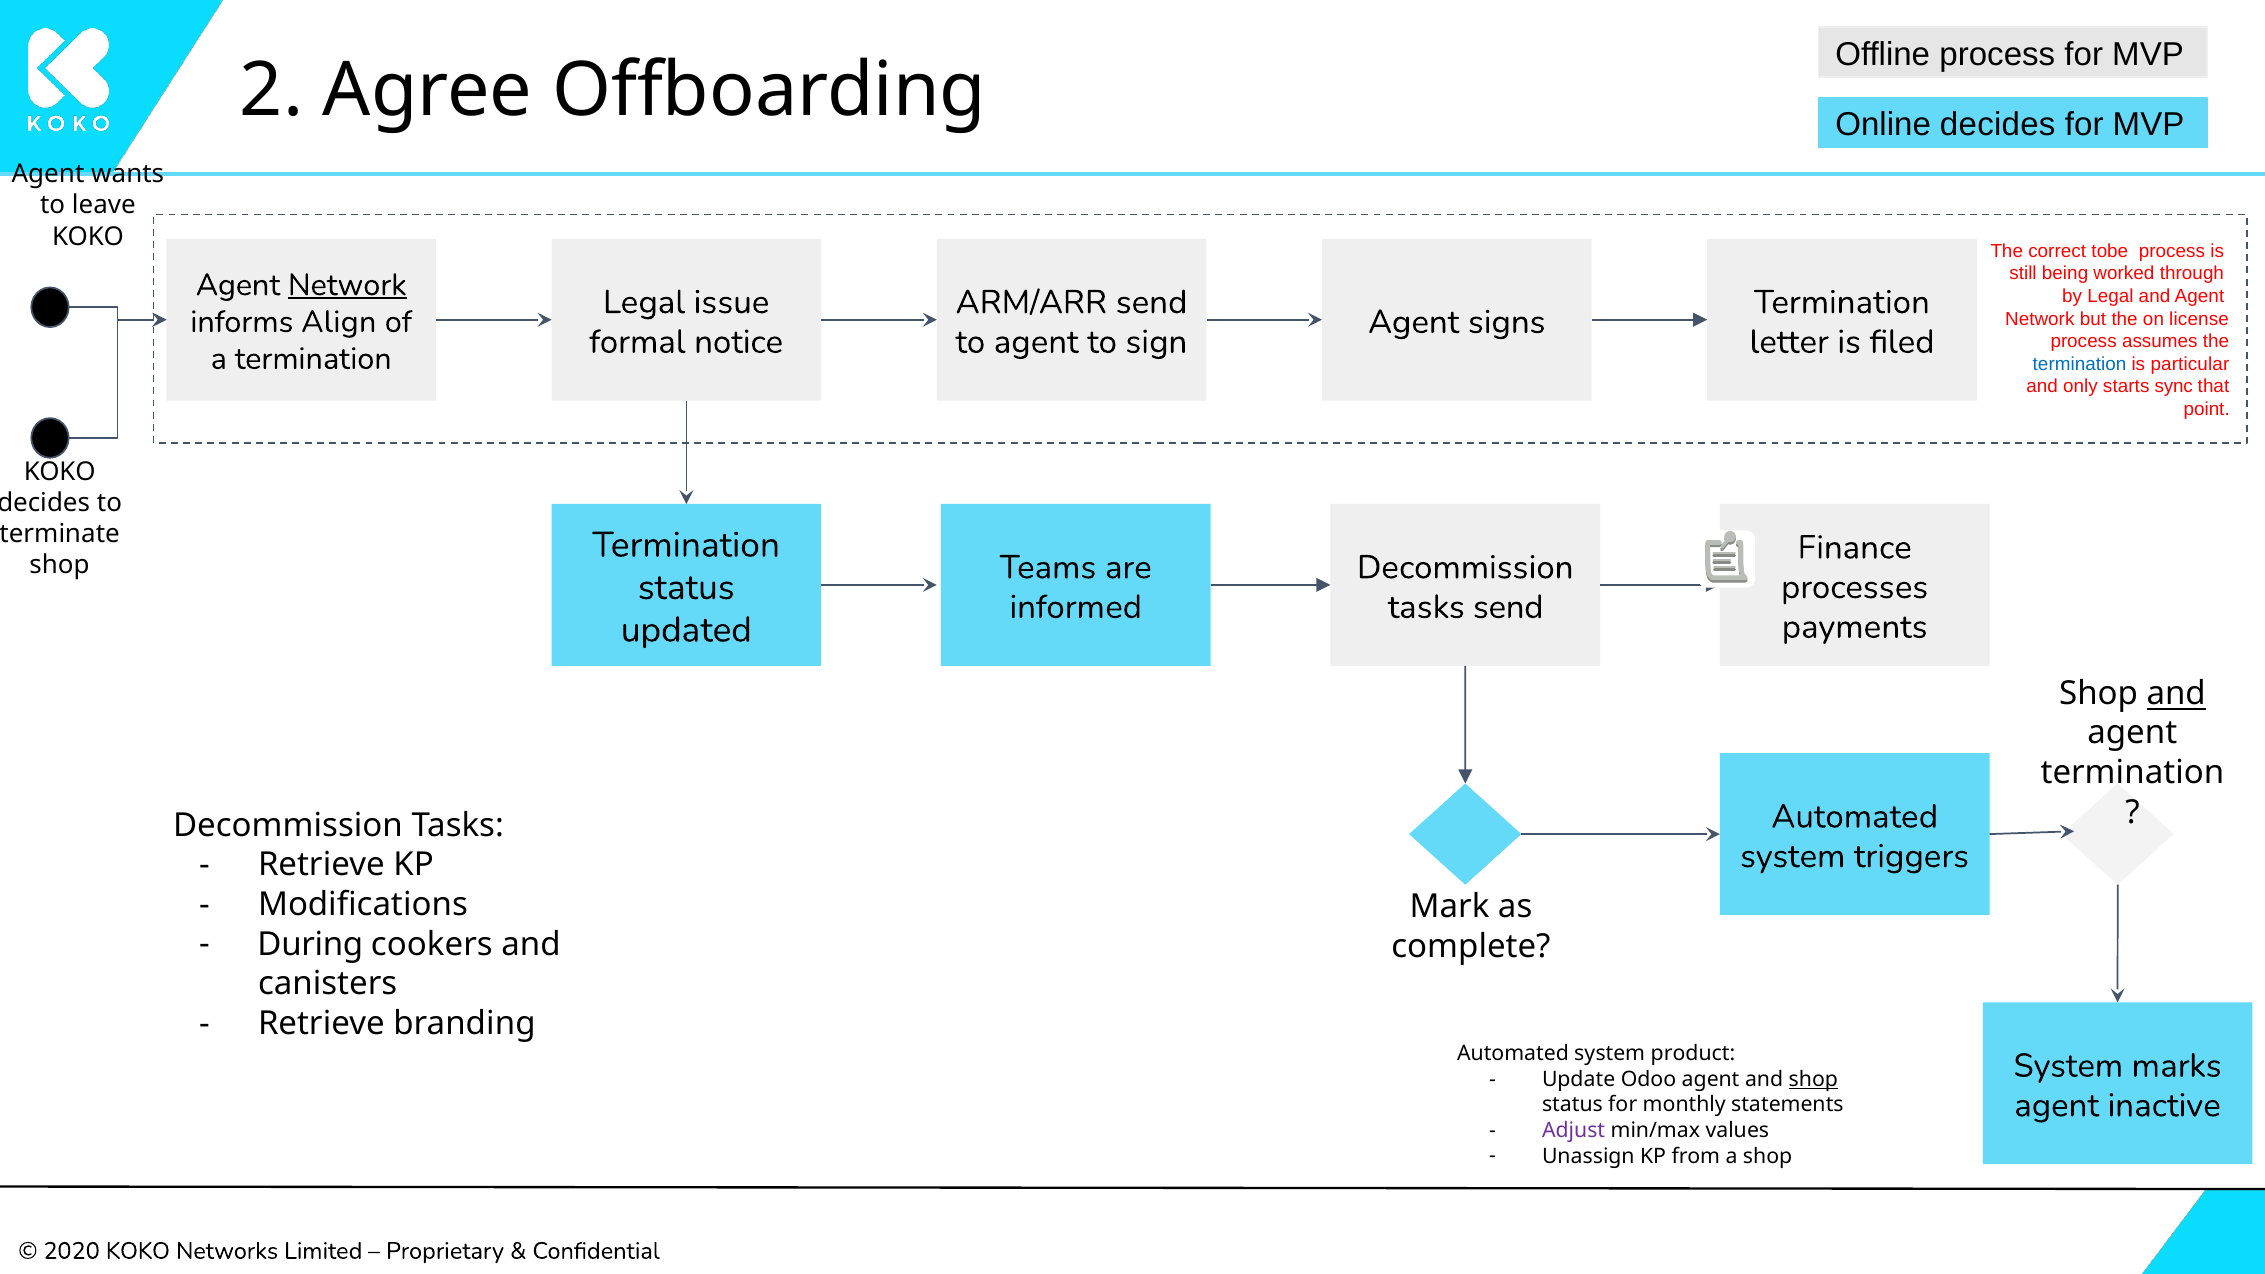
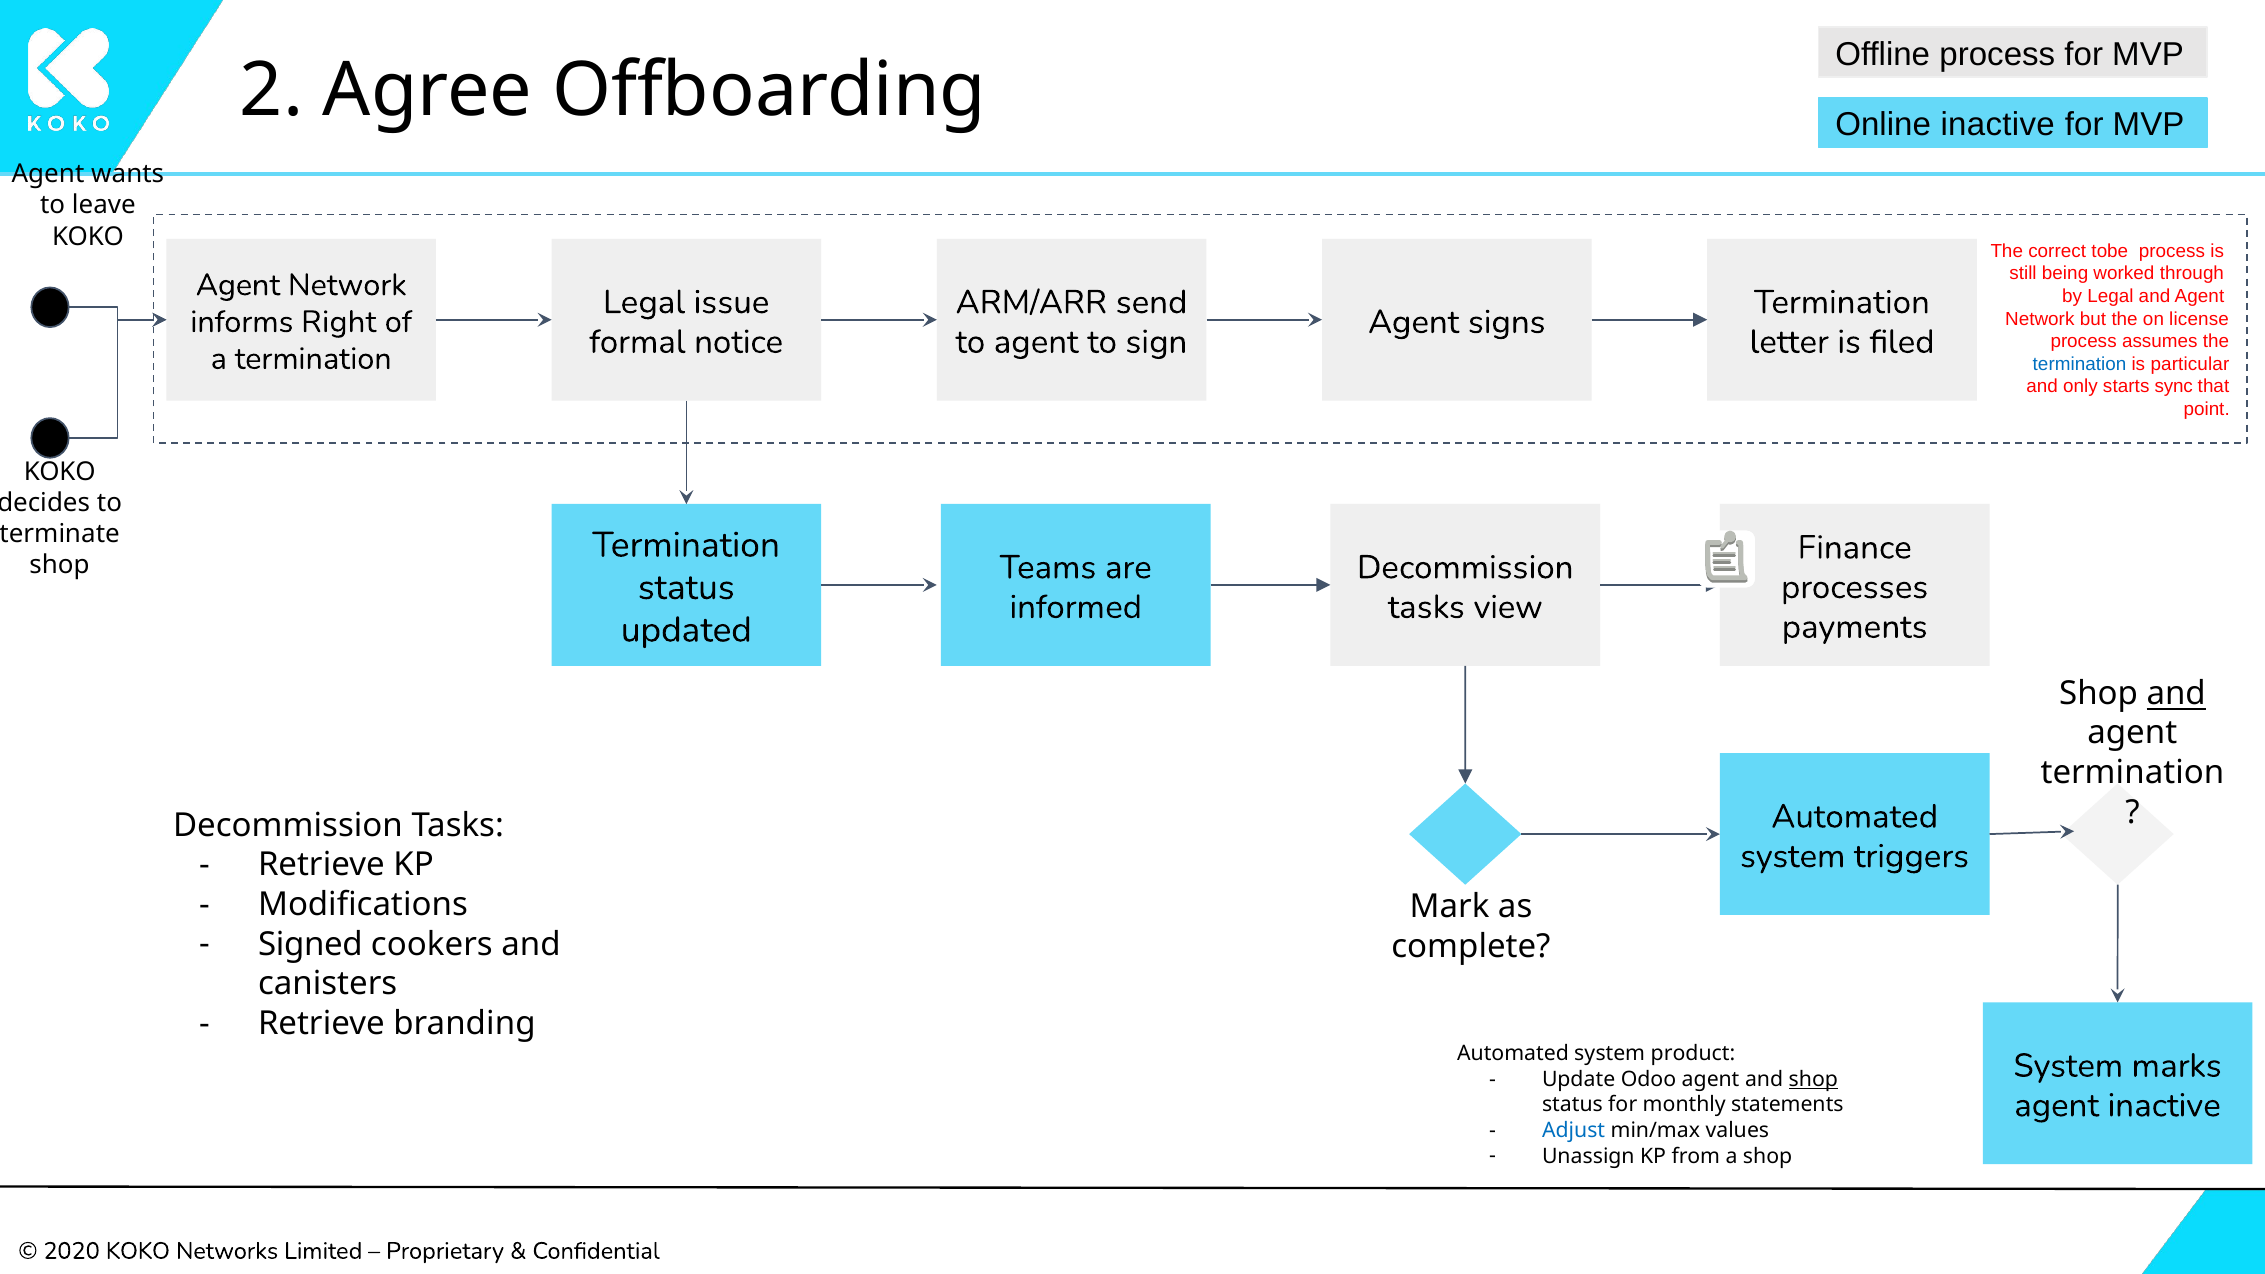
Online decides: decides -> inactive (1998, 125)
Network underline: present -> none (347, 285)
Align: Align -> Right (339, 322)
tasks send: send -> view (1508, 607)
During: During -> Signed (310, 944)
Adjust colour: purple -> blue (1574, 1131)
